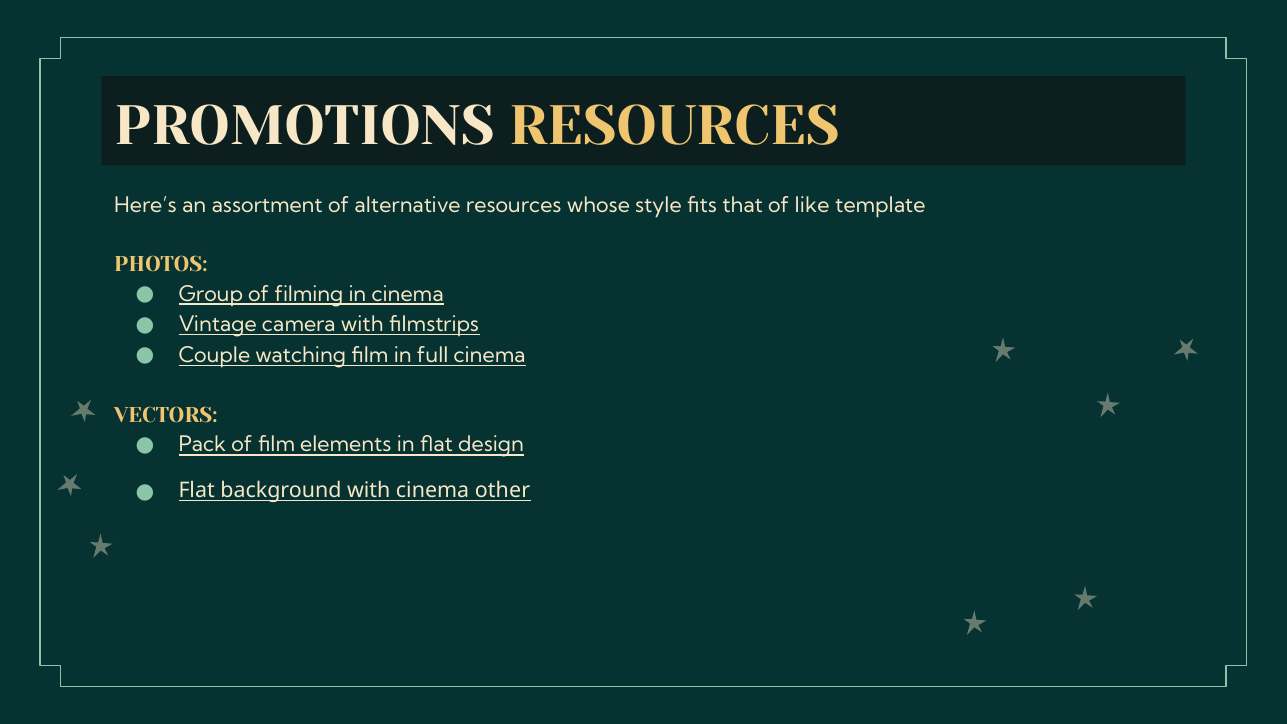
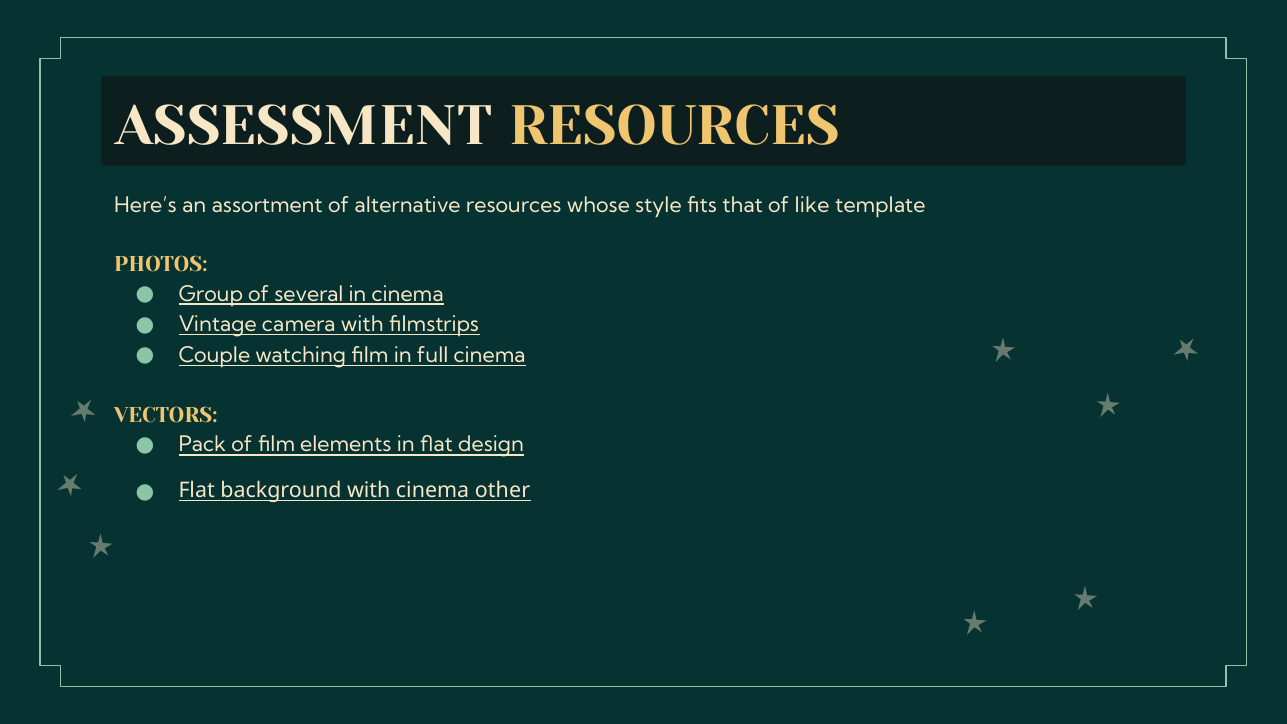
PROMOTIONS: PROMOTIONS -> ASSESSMENT (304, 126)
filming: filming -> several (309, 294)
